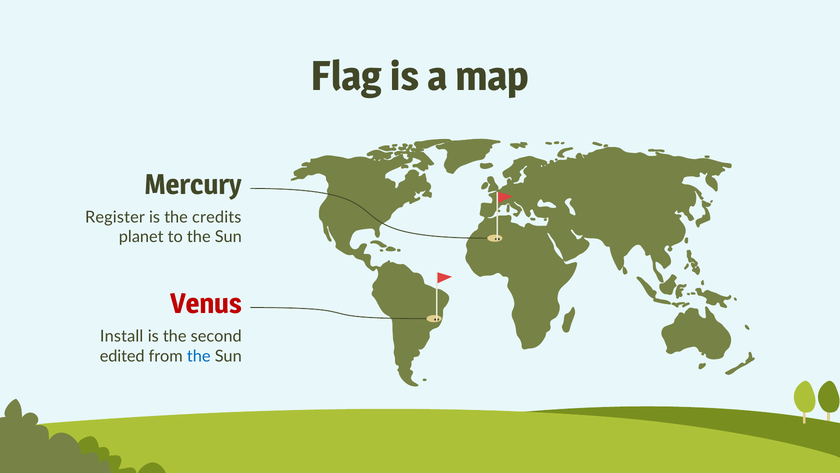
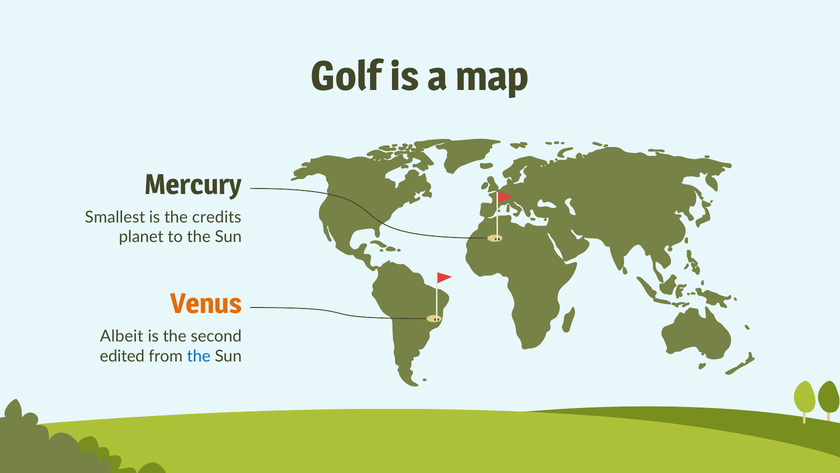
Flag: Flag -> Golf (346, 77)
Register: Register -> Smallest (115, 217)
Venus colour: red -> orange (206, 304)
Install: Install -> Albeit (122, 336)
